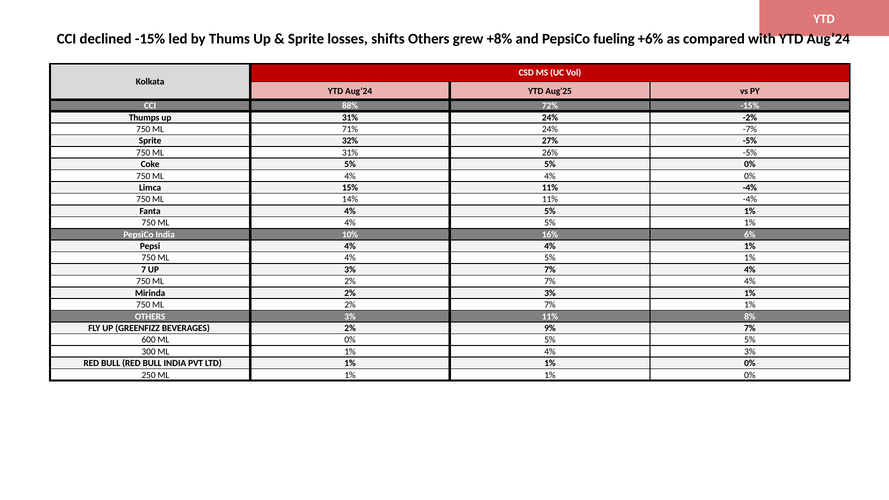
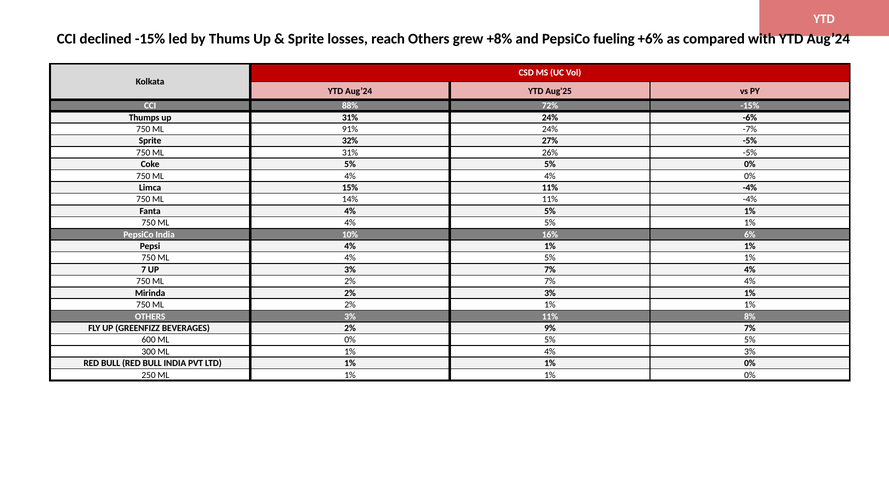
shifts: shifts -> reach (388, 39)
-2%: -2% -> -6% (750, 117)
71%: 71% -> 91% (350, 129)
Pepsi 4% 4%: 4% -> 1% (550, 246)
7%: 7% -> 1% (550, 305)
